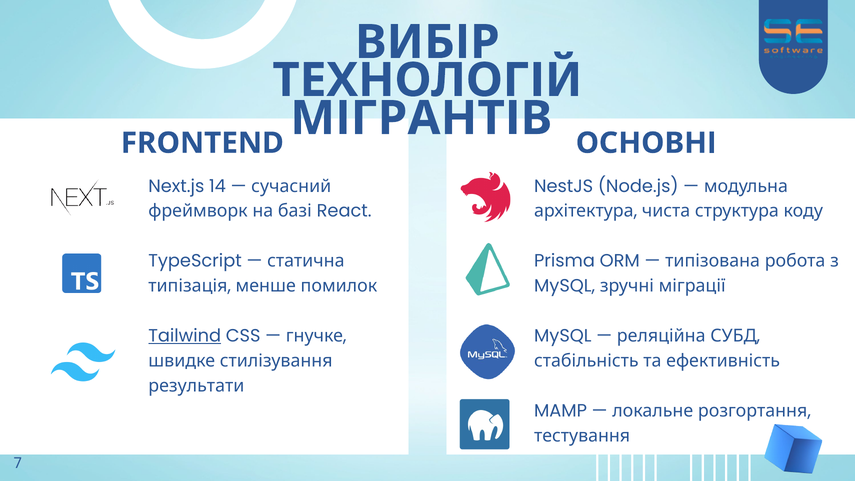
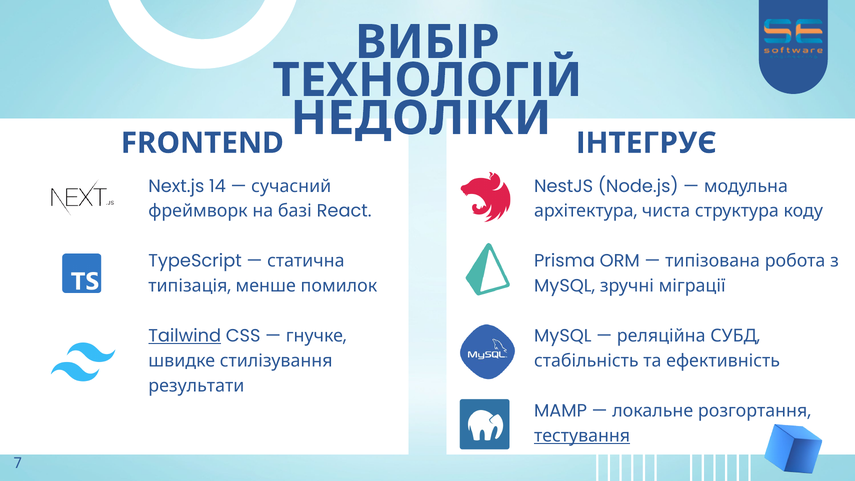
МІГРАНТІВ: МІГРАНТІВ -> НЕДОЛІКИ (421, 118)
ОСНОВНІ: ОСНОВНІ -> ІНТЕГРУЄ (646, 143)
тестування underline: none -> present (582, 436)
